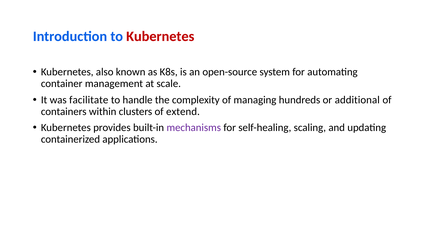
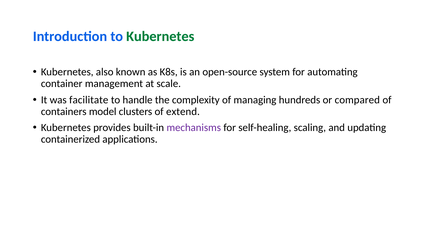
Kubernetes colour: red -> green (160, 36)
additional: additional -> compared (357, 100)
within: within -> model (103, 111)
